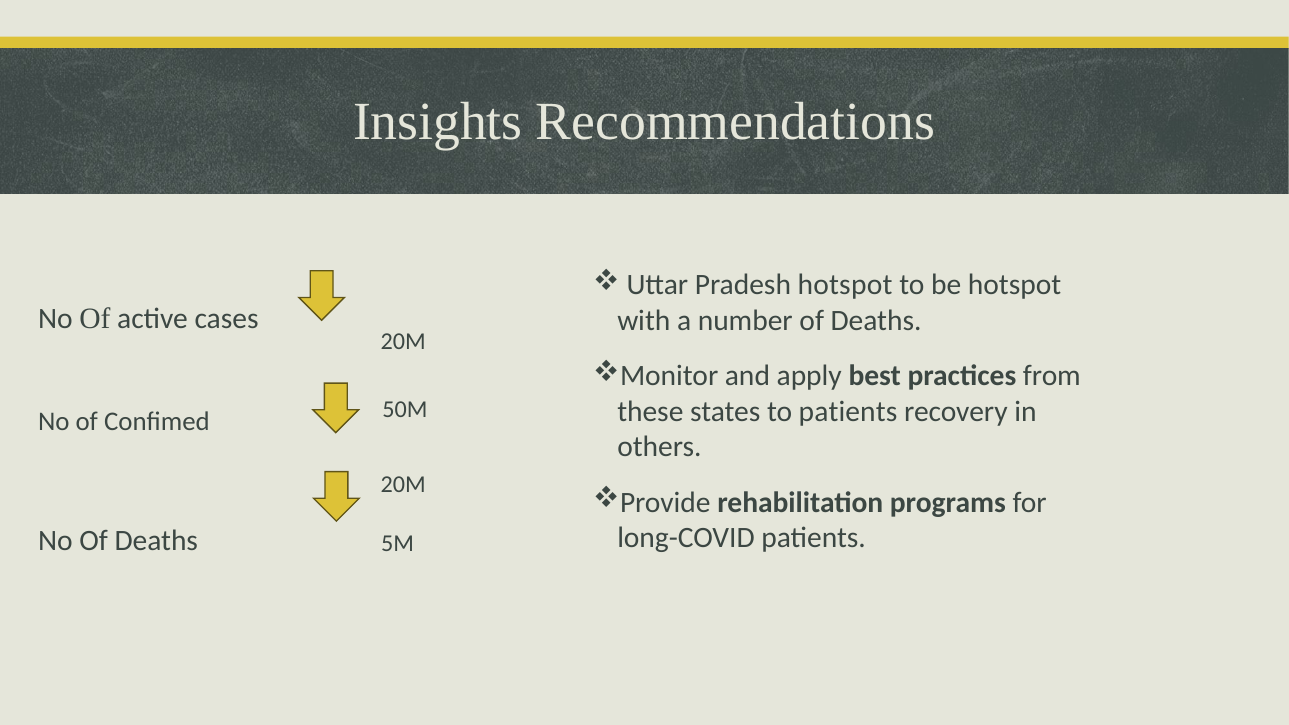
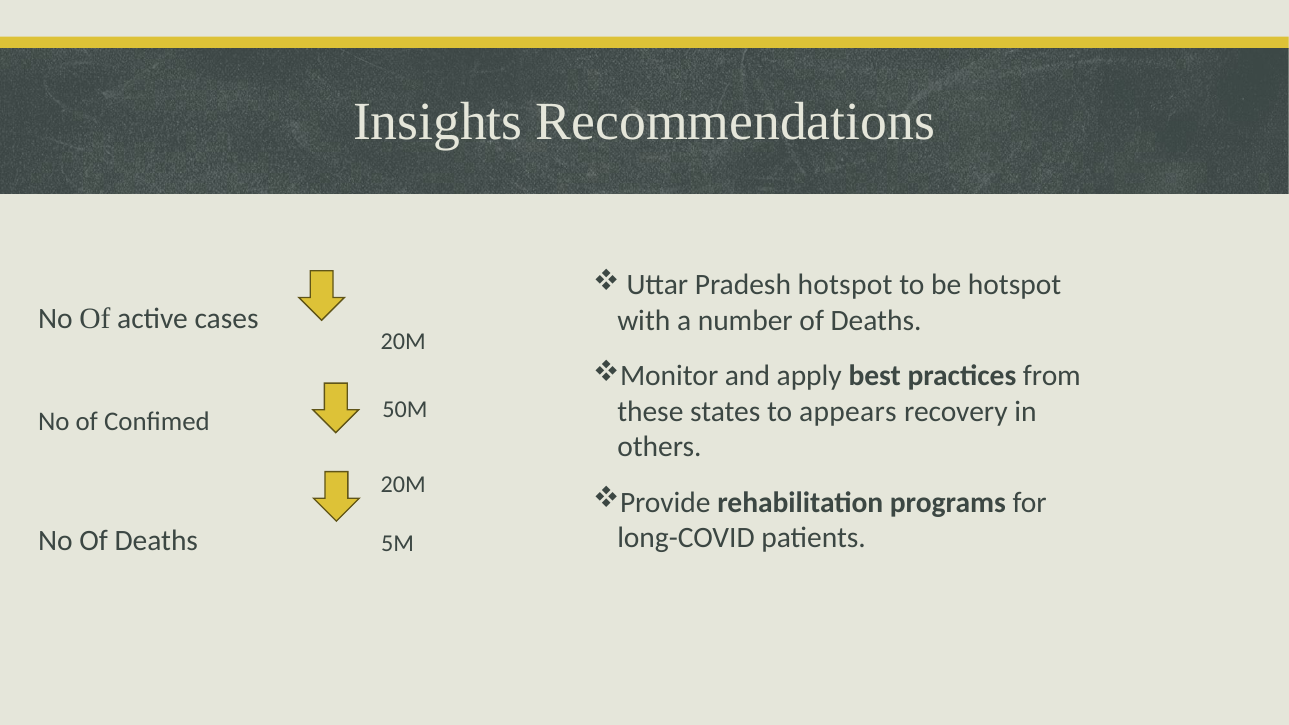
to patients: patients -> appears (848, 412)
